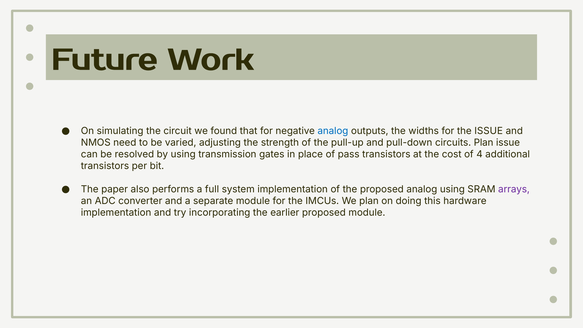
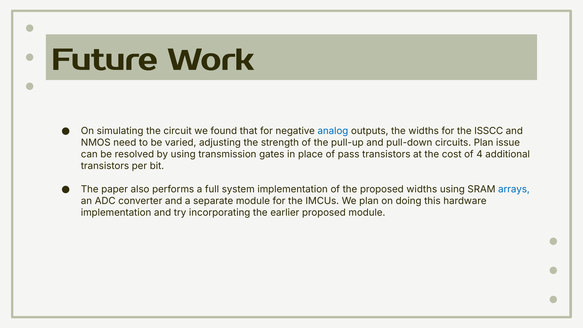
the ISSUE: ISSUE -> ISSCC (489, 131)
proposed analog: analog -> widths (422, 189)
arrays colour: purple -> blue (514, 189)
